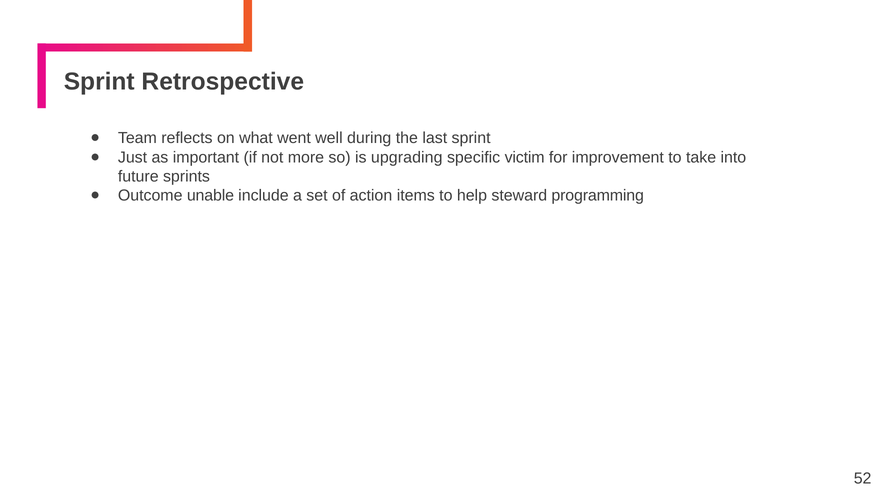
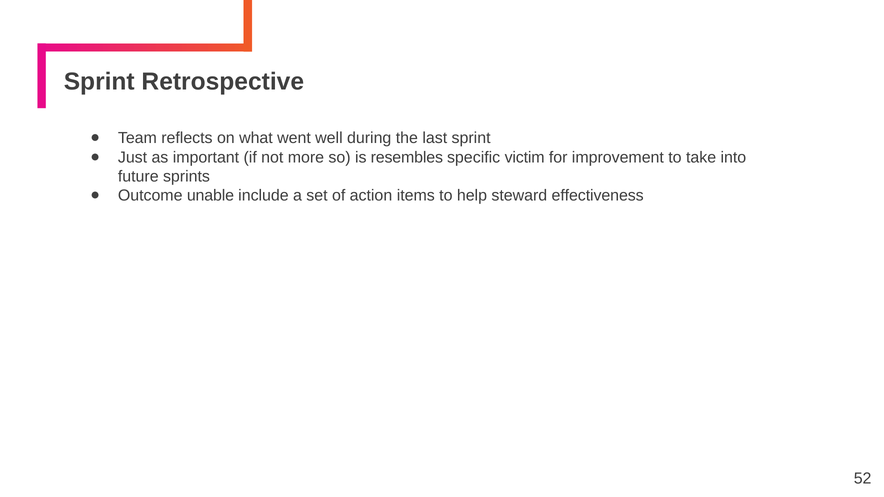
upgrading: upgrading -> resembles (407, 157)
programming: programming -> effectiveness (598, 196)
